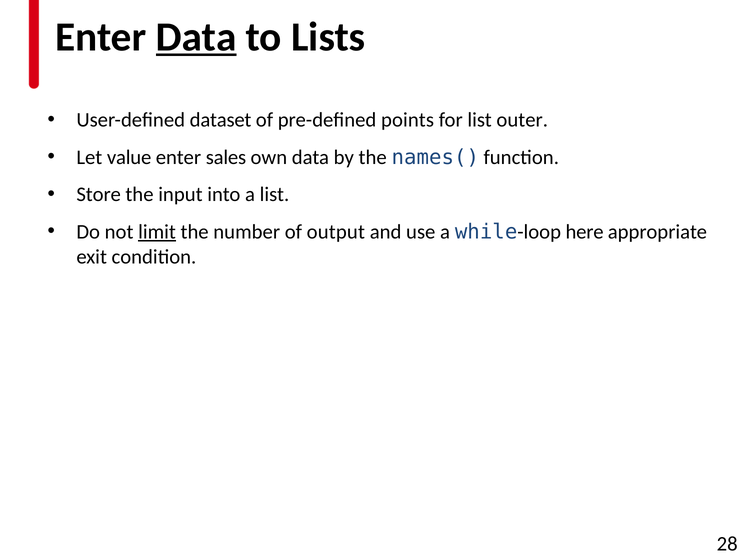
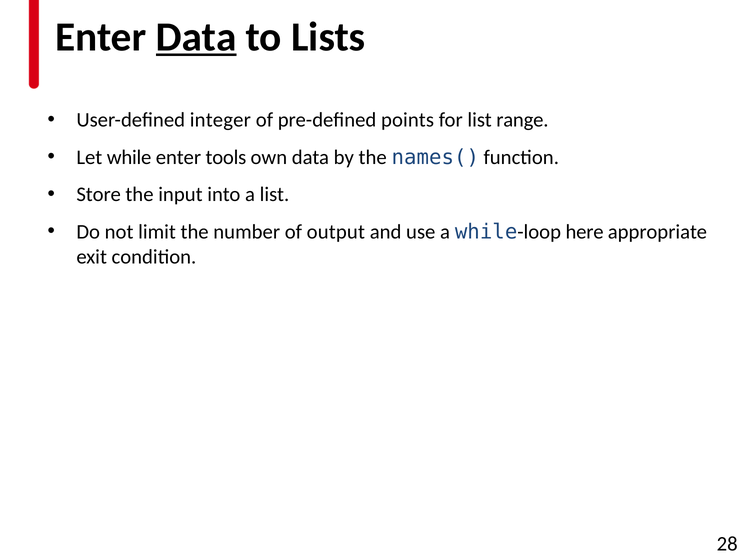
dataset: dataset -> integer (220, 120)
outer: outer -> range (522, 120)
value: value -> while (129, 157)
sales: sales -> tools (226, 157)
limit underline: present -> none (157, 232)
